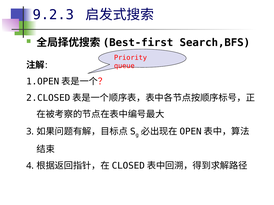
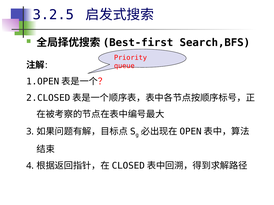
9.2.3: 9.2.3 -> 3.2.5 (53, 15)
